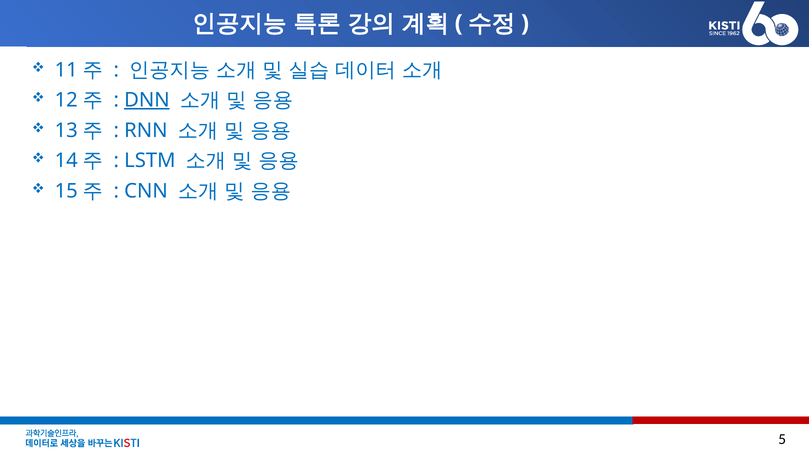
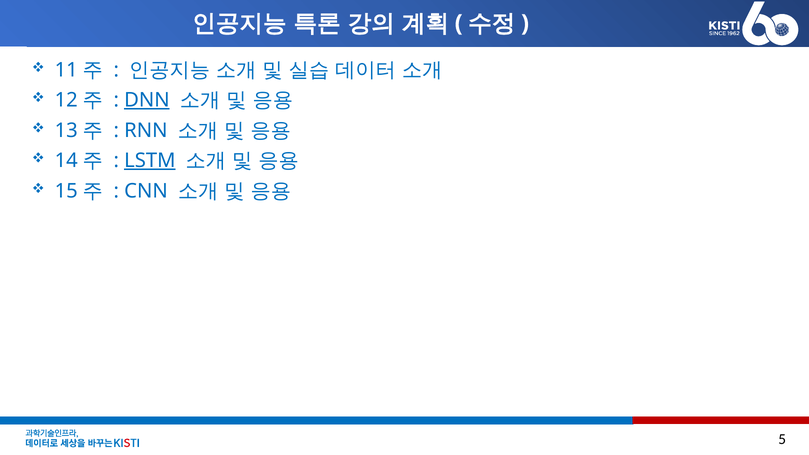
LSTM underline: none -> present (150, 161)
